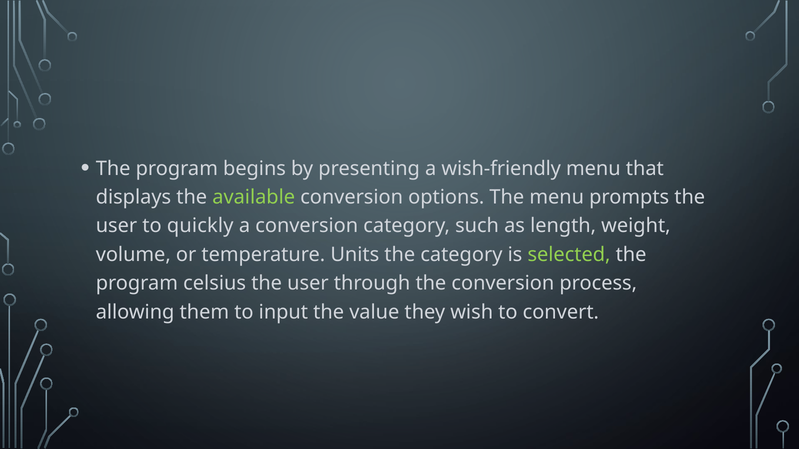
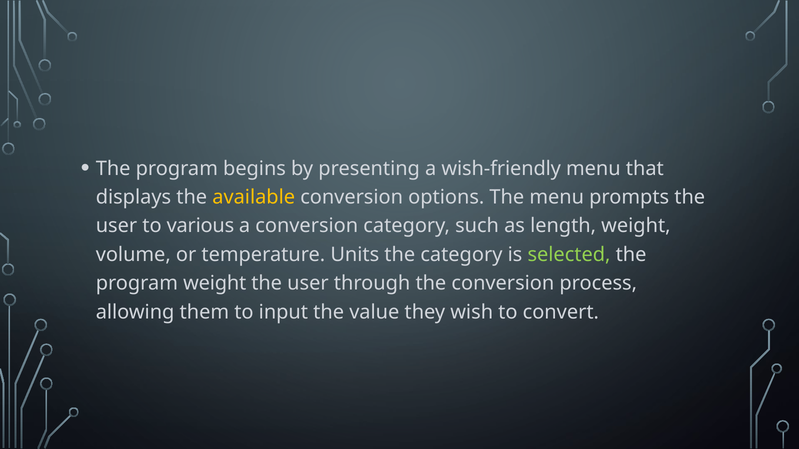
available colour: light green -> yellow (254, 197)
quickly: quickly -> various (200, 226)
program celsius: celsius -> weight (215, 284)
